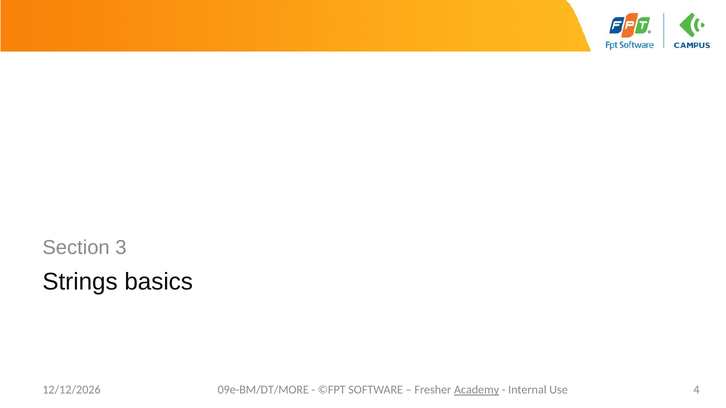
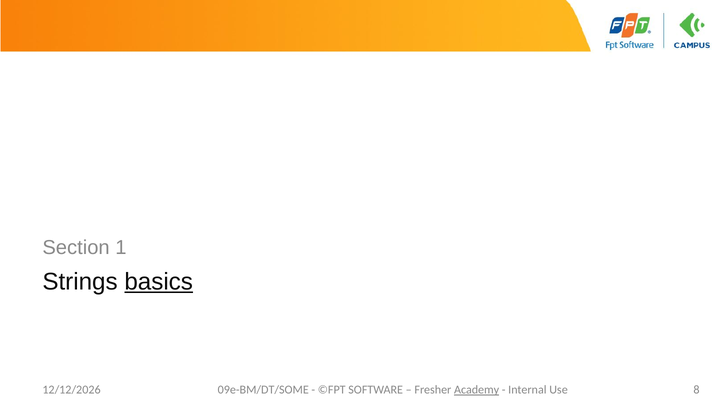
3: 3 -> 1 (121, 248)
basics underline: none -> present (159, 282)
09e-BM/DT/MORE: 09e-BM/DT/MORE -> 09e-BM/DT/SOME (263, 390)
4: 4 -> 8 (696, 390)
